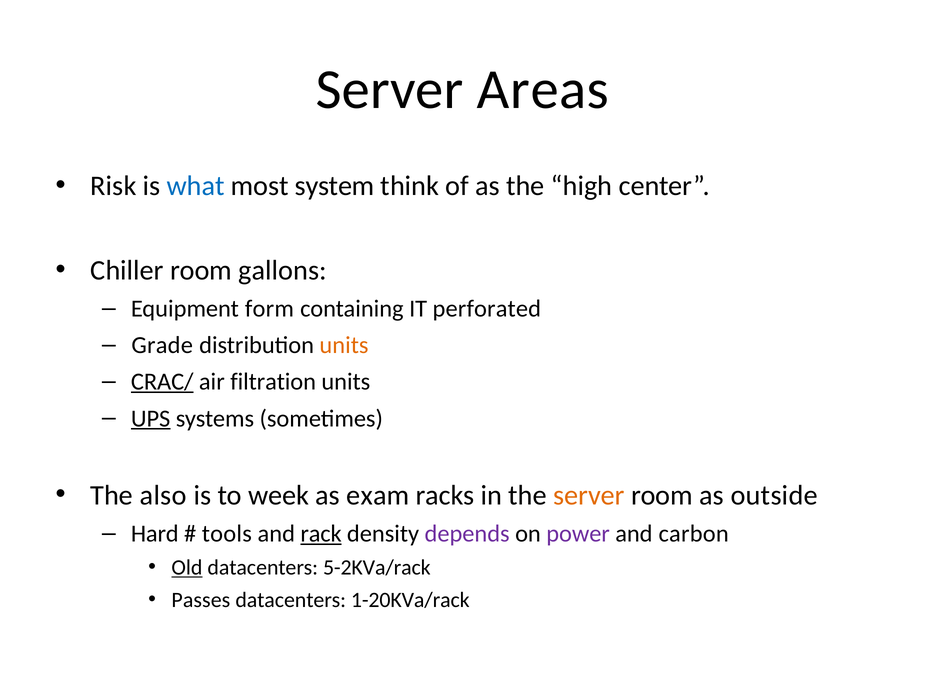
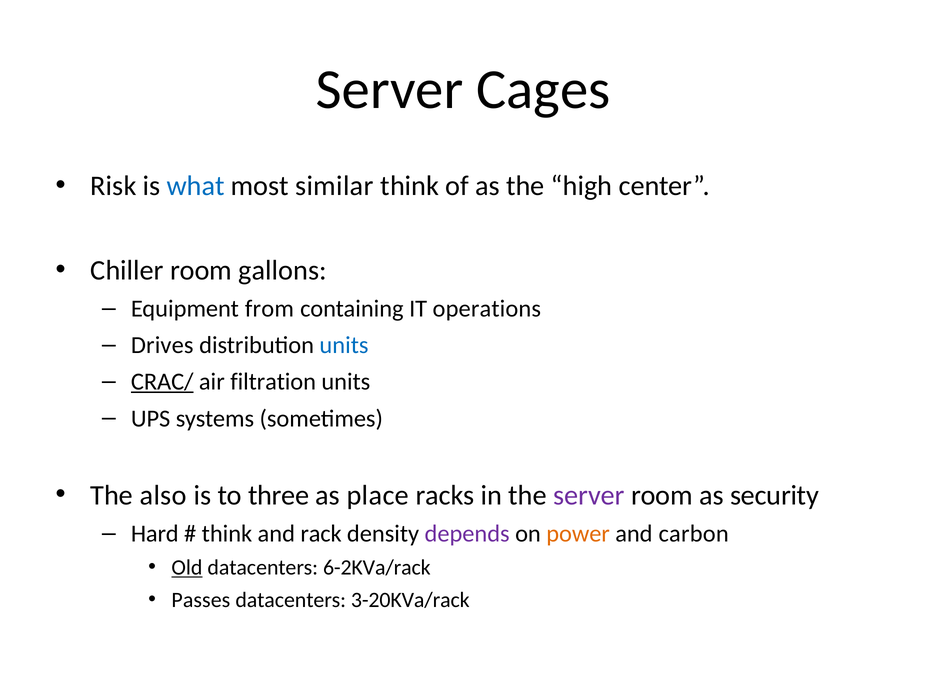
Areas: Areas -> Cages (543, 90)
system: system -> similar (334, 186)
form: form -> from (269, 309)
perforated: perforated -> operations (487, 309)
Grade: Grade -> Drives (162, 345)
units colour: orange -> blue (344, 345)
UPS underline: present -> none (151, 419)
week: week -> three (279, 495)
exam: exam -> place (378, 495)
server colour: orange -> purple (589, 495)
outside: outside -> security (775, 495)
tools: tools -> think (227, 534)
rack underline: present -> none (321, 534)
power colour: purple -> orange (578, 534)
5-2KVa/rack: 5-2KVa/rack -> 6-2KVa/rack (377, 568)
1-20KVa/rack: 1-20KVa/rack -> 3-20KVa/rack (410, 600)
